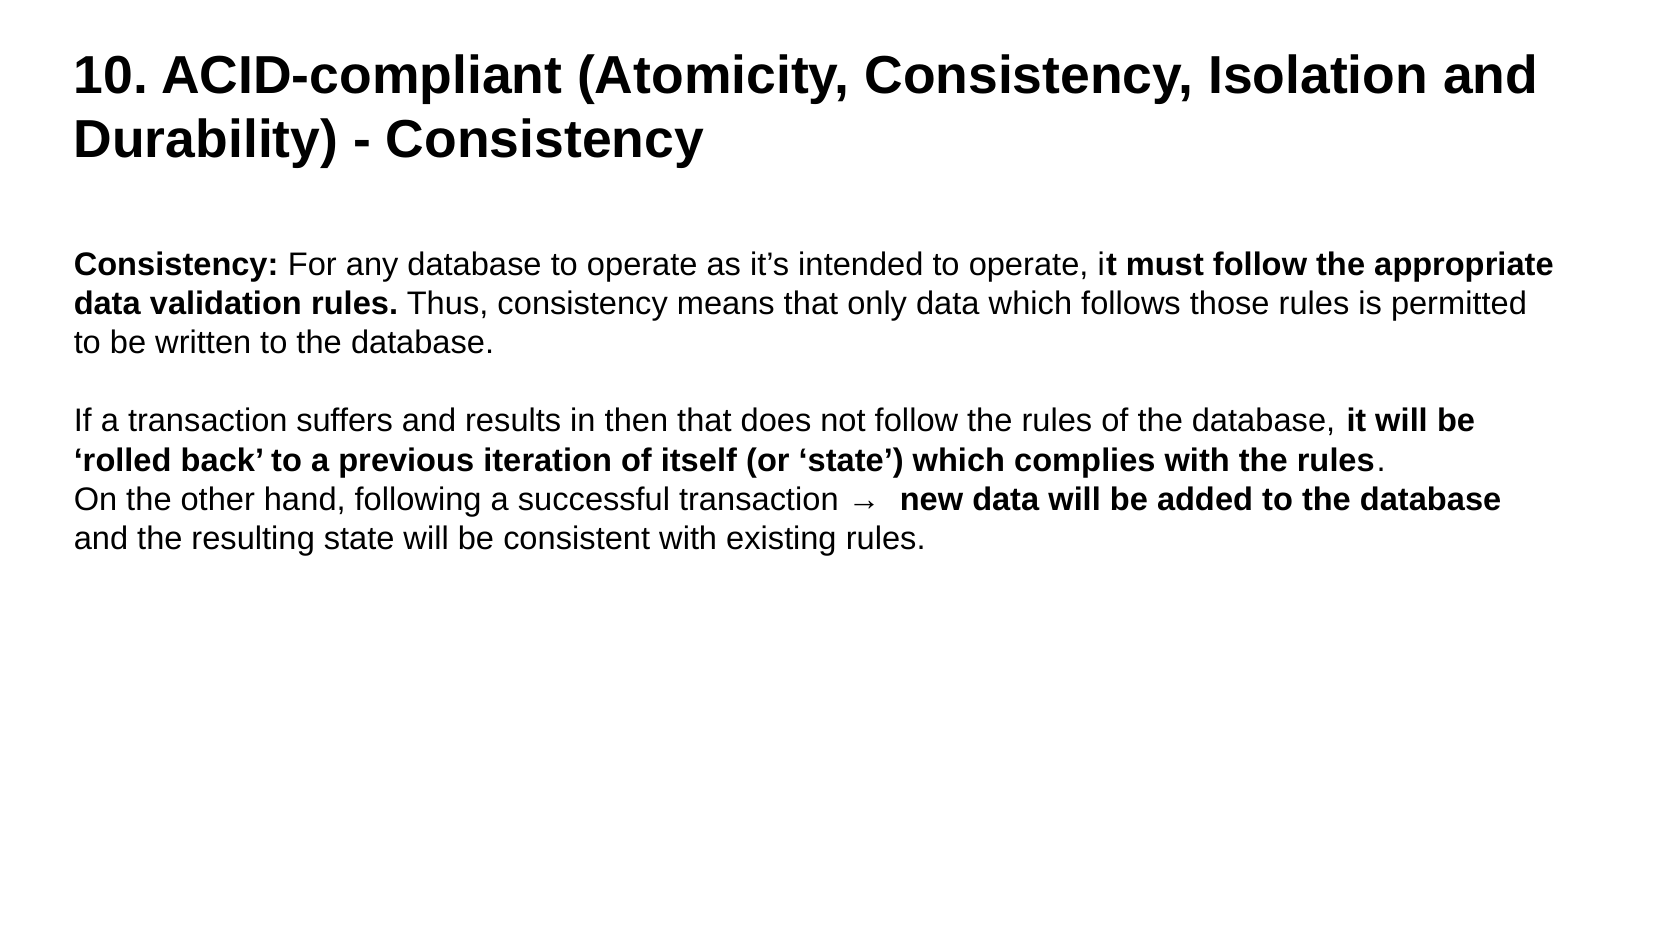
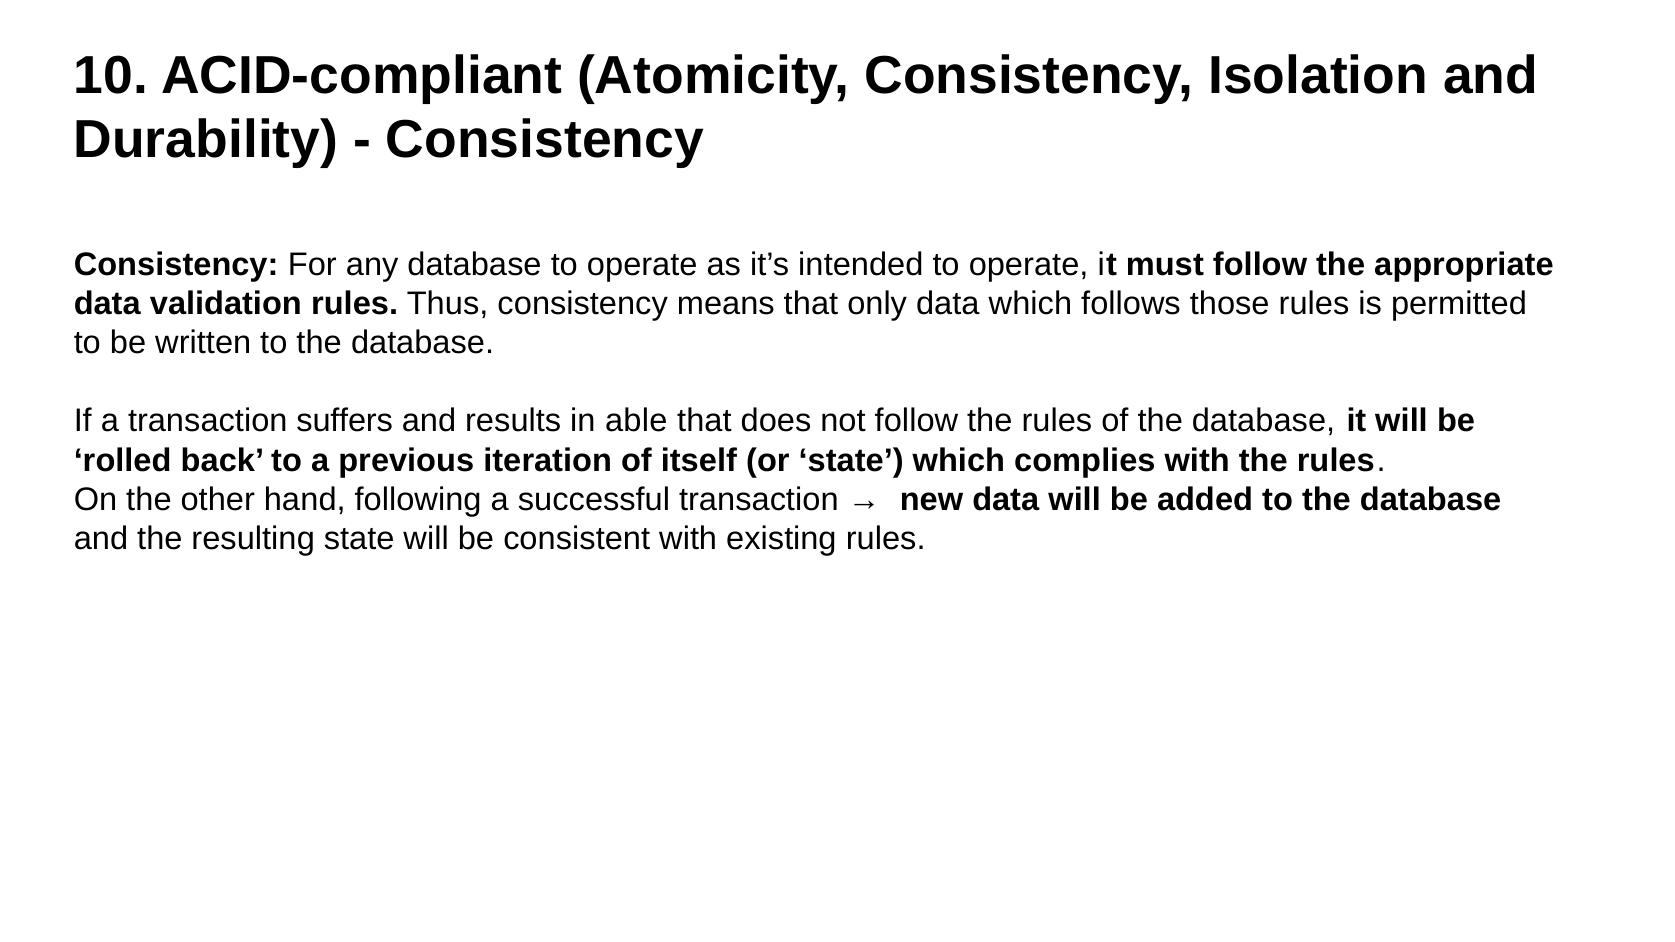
then: then -> able (636, 421)
